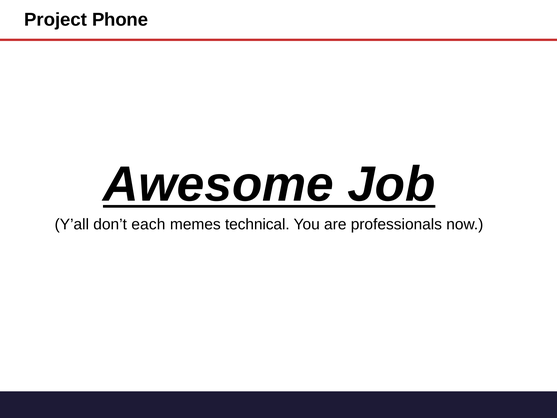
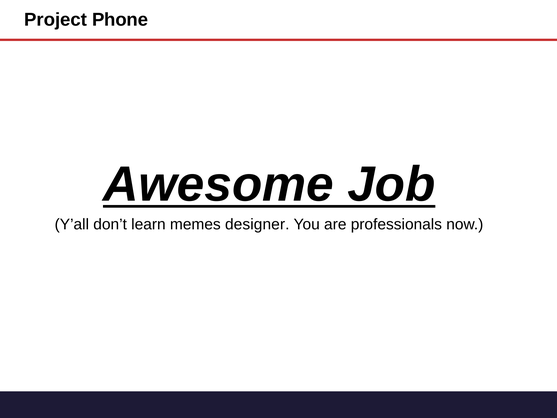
each: each -> learn (148, 224)
technical: technical -> designer (257, 224)
